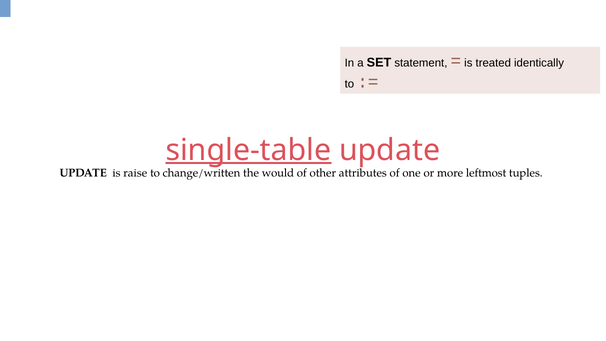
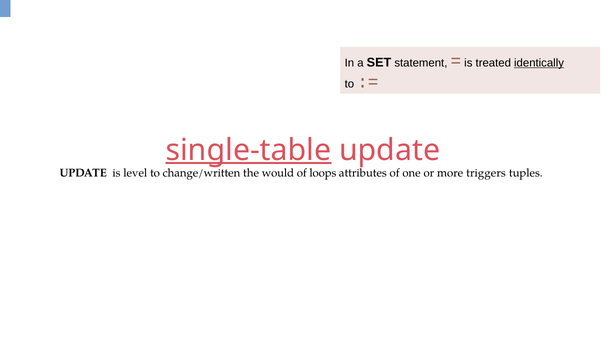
identically underline: none -> present (539, 63)
raise: raise -> level (135, 173)
other: other -> loops (323, 173)
leftmost: leftmost -> triggers (486, 173)
